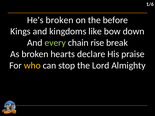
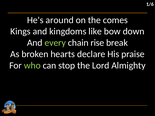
He's broken: broken -> around (60, 20)
before: before -> comes (115, 20)
who colour: yellow -> light green (32, 66)
